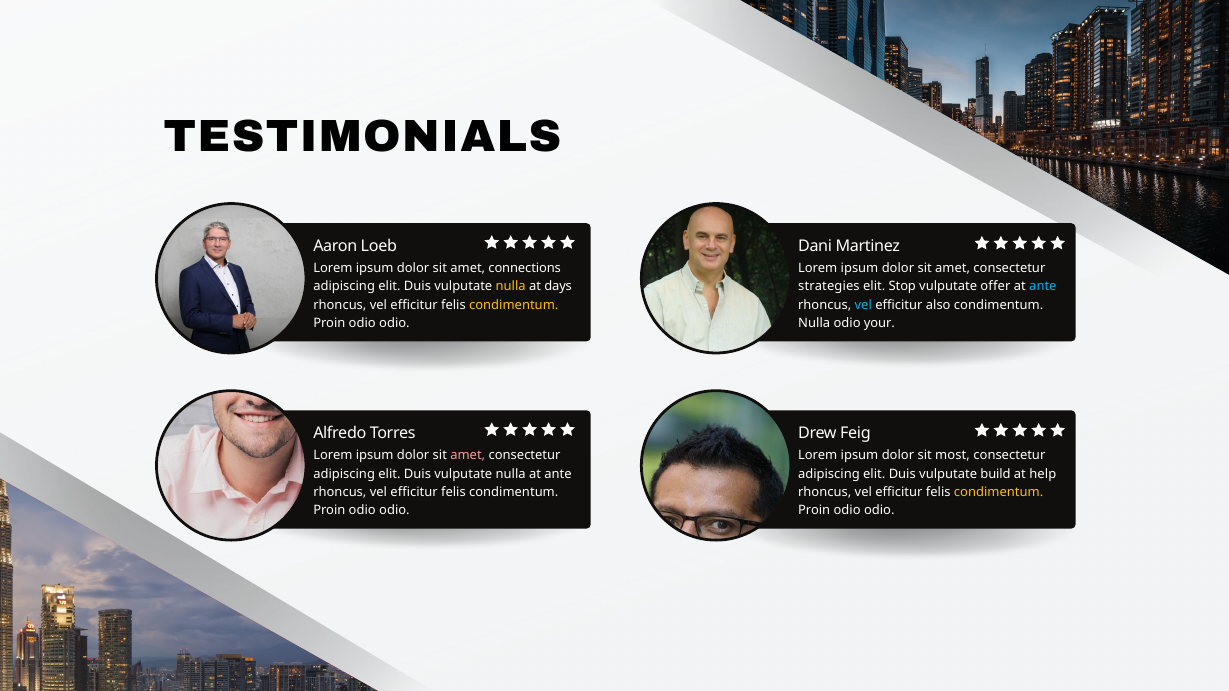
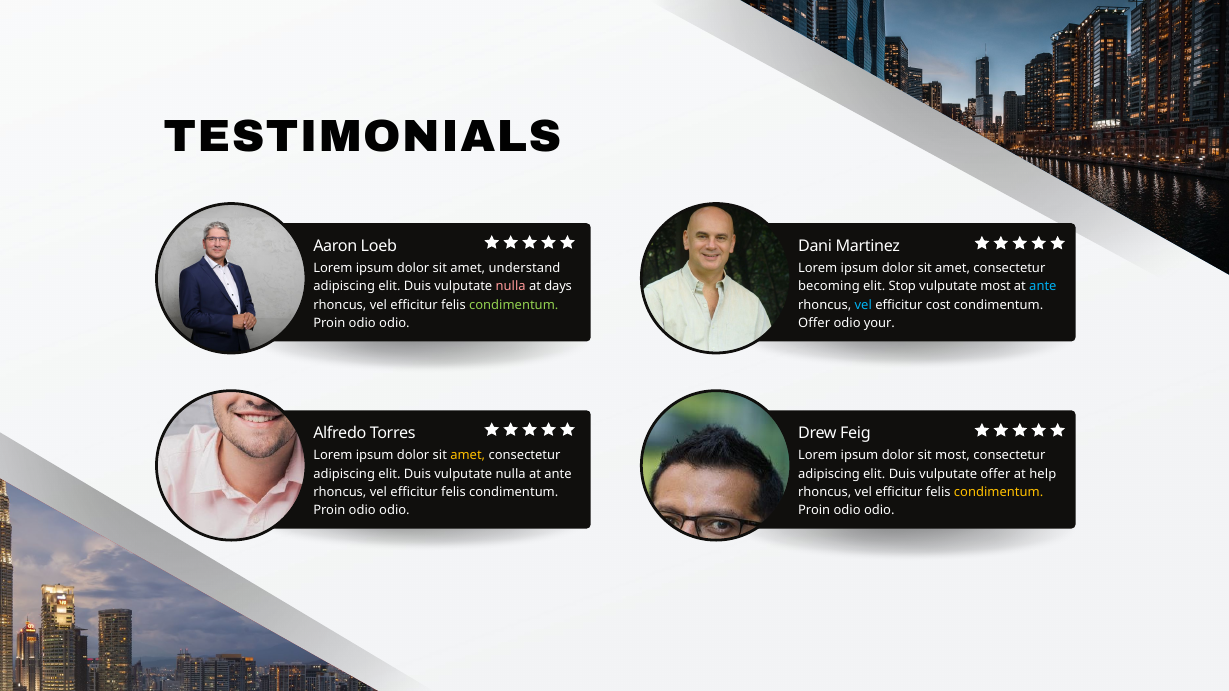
connections: connections -> understand (525, 269)
nulla colour: yellow -> pink (511, 287)
strategies: strategies -> becoming (829, 287)
vulputate offer: offer -> most (996, 287)
condimentum colour: yellow -> light green (514, 305)
also: also -> cost (938, 305)
Nulla: Nulla -> Offer (814, 323)
amet colour: pink -> yellow (468, 456)
build: build -> offer (995, 474)
